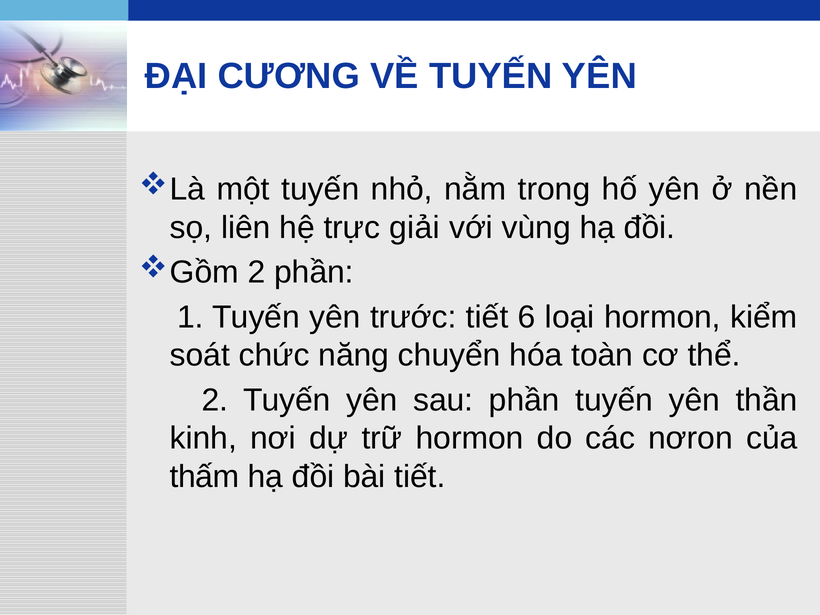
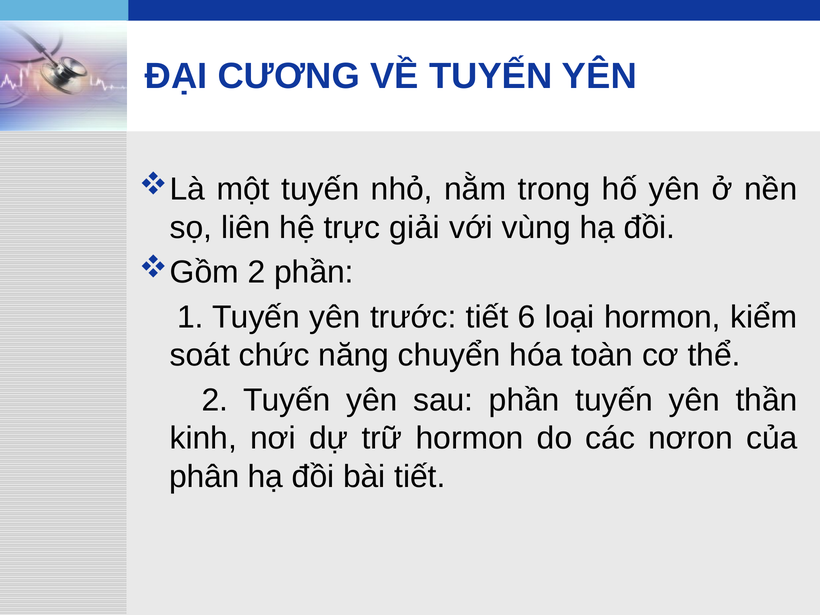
thấm: thấm -> phân (204, 477)
